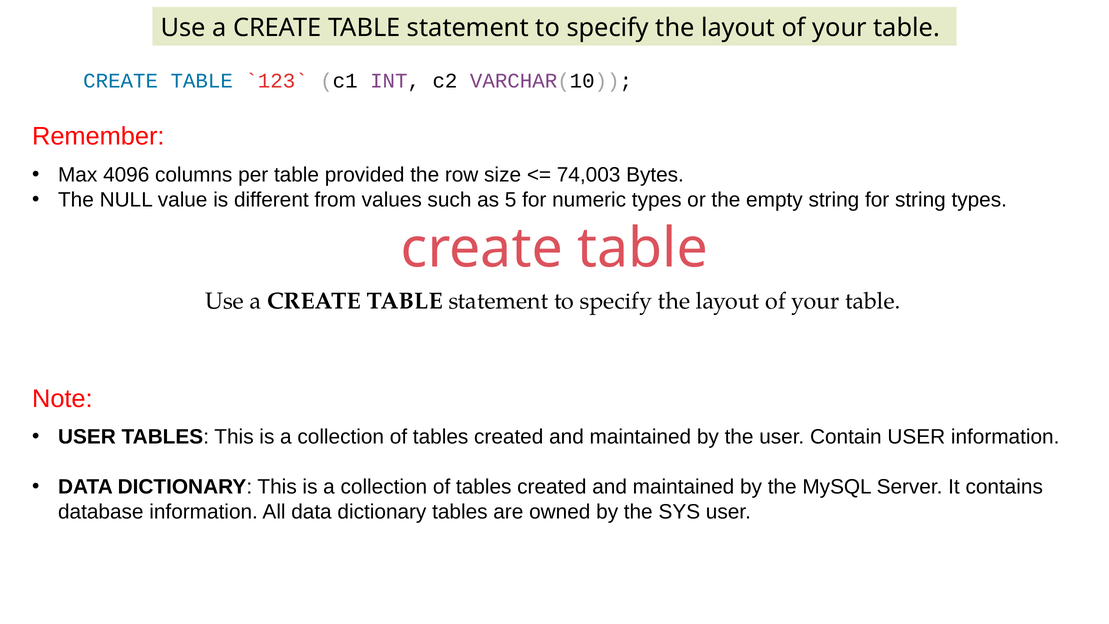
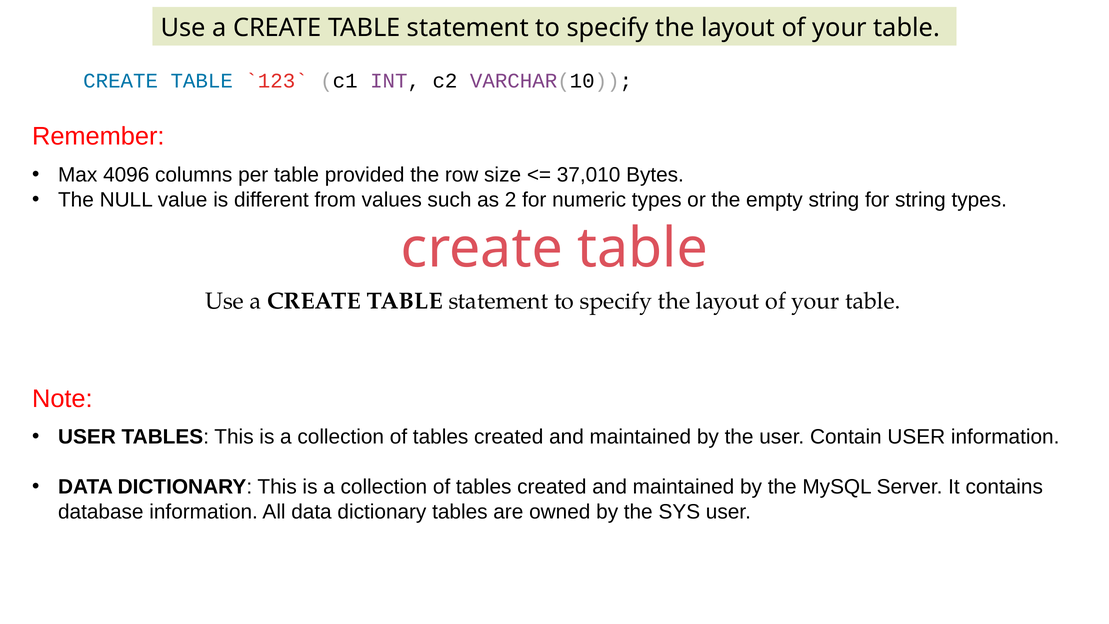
74,003: 74,003 -> 37,010 (589, 175)
5: 5 -> 2 (511, 200)
